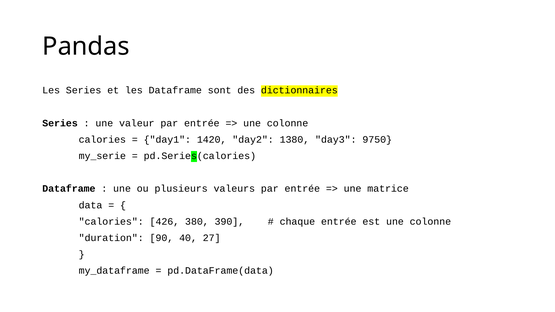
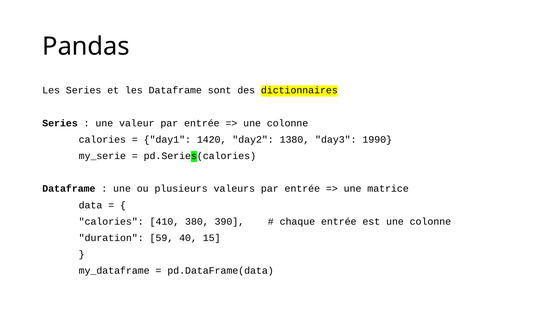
9750: 9750 -> 1990 (377, 140)
426: 426 -> 410 (164, 222)
90: 90 -> 59 (161, 238)
27: 27 -> 15 (212, 238)
